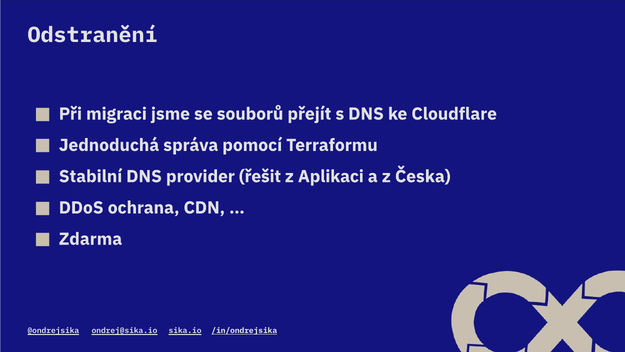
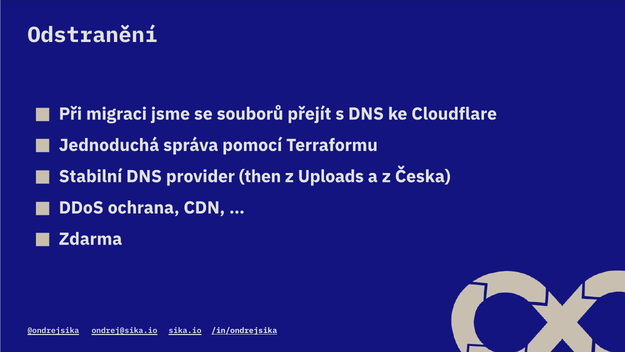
řešit: řešit -> then (260, 176)
Aplikaci: Aplikaci -> Uploads (331, 176)
